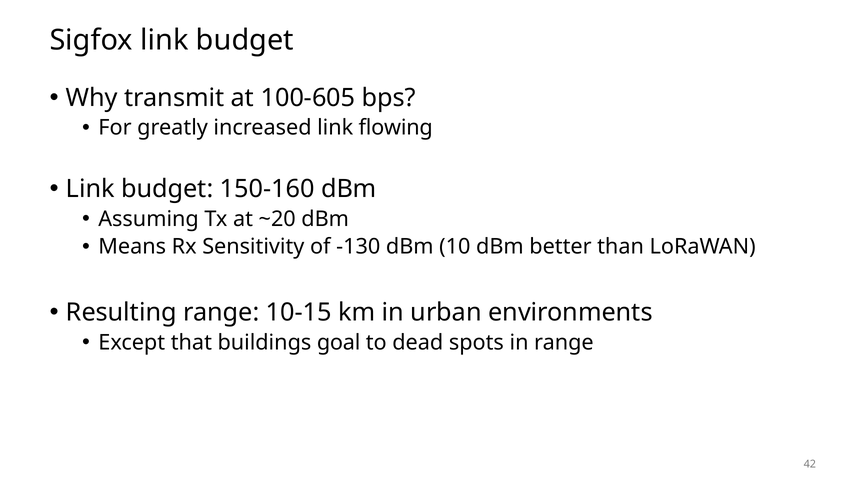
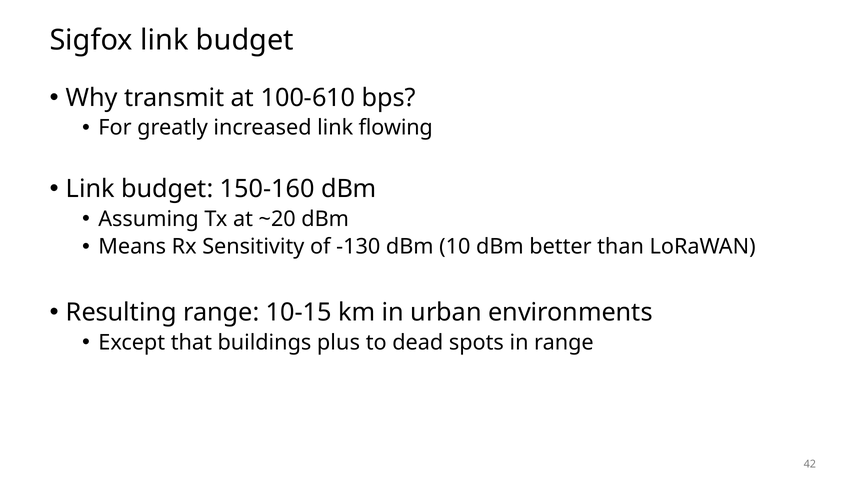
100-605: 100-605 -> 100-610 (308, 98)
goal: goal -> plus (338, 342)
